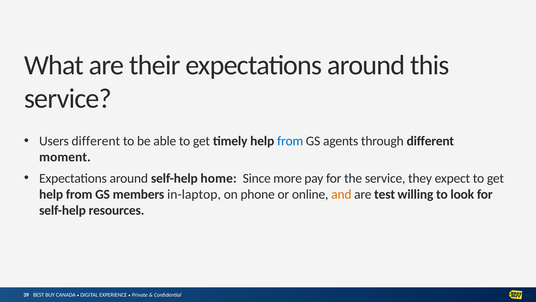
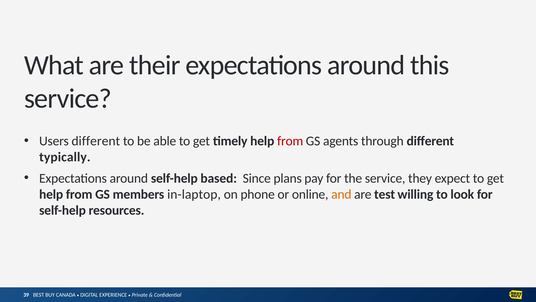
from colour: blue -> red (290, 141)
moment: moment -> typically (65, 157)
home: home -> based (219, 178)
more: more -> plans (288, 178)
